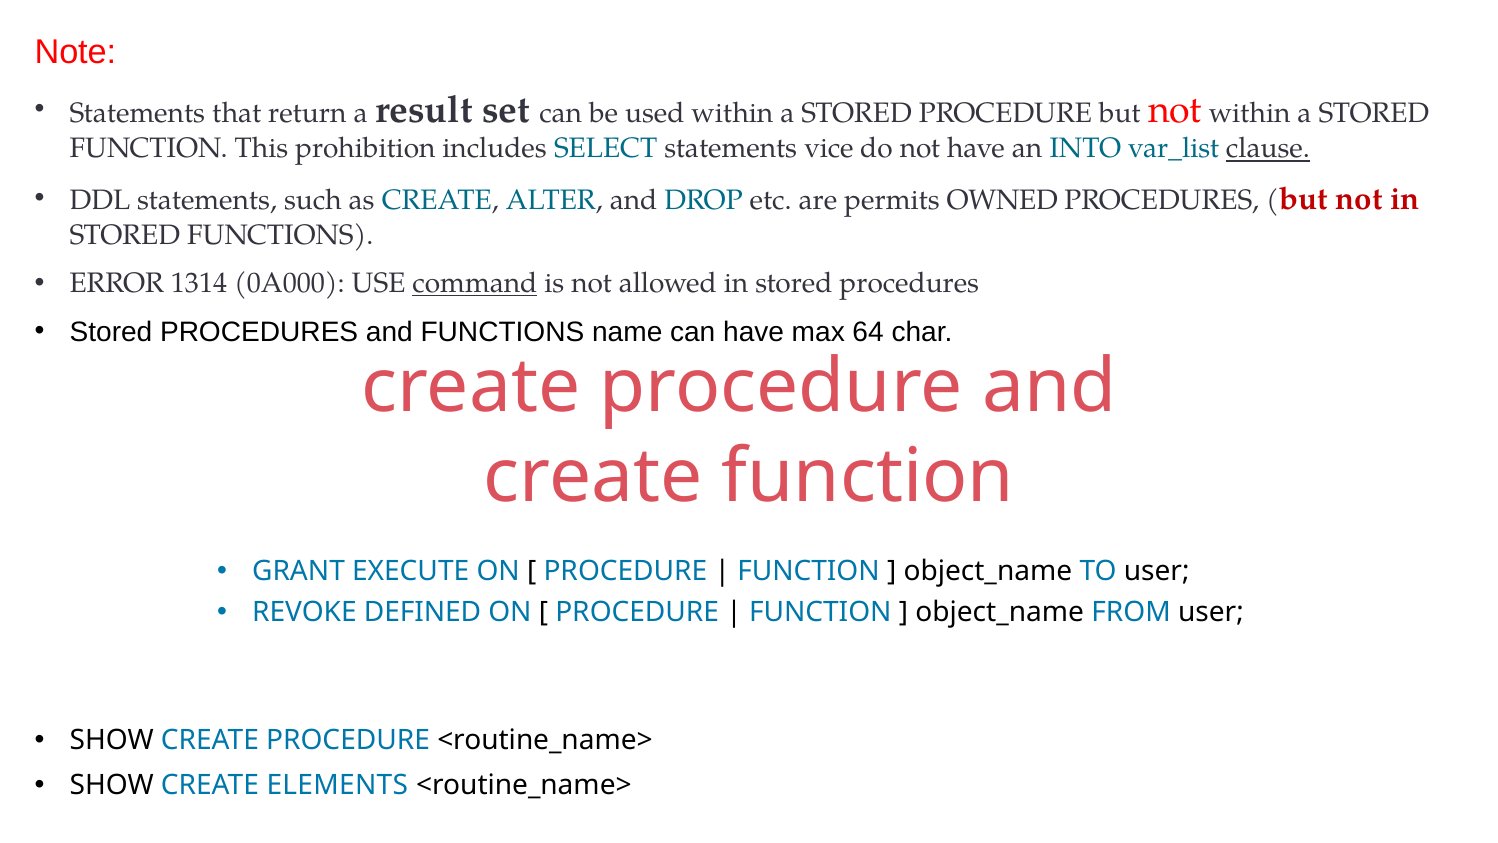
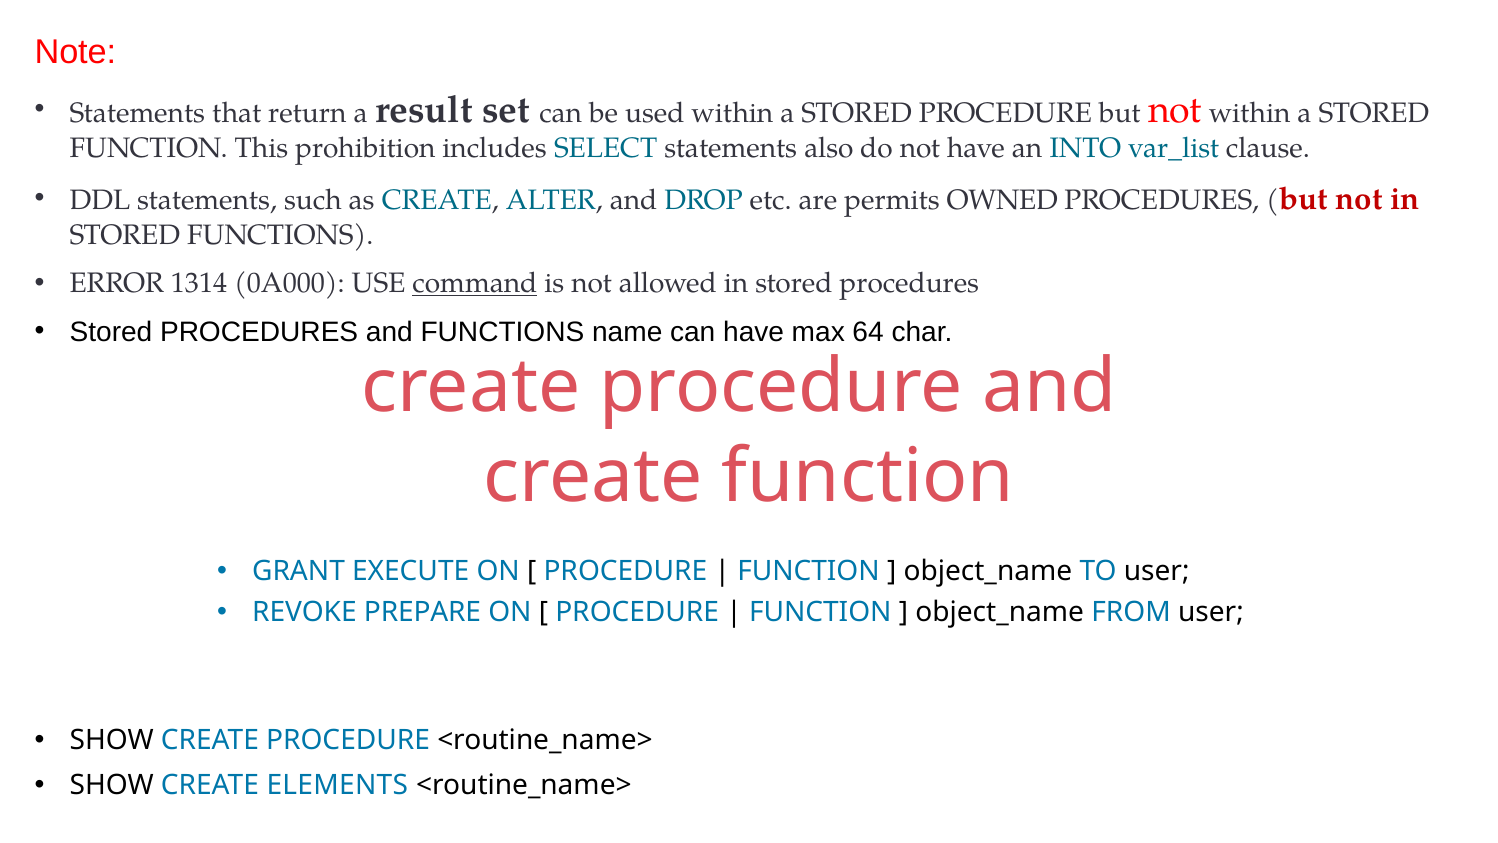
vice: vice -> also (829, 149)
clause underline: present -> none (1268, 149)
DEFINED: DEFINED -> PREPARE (423, 612)
